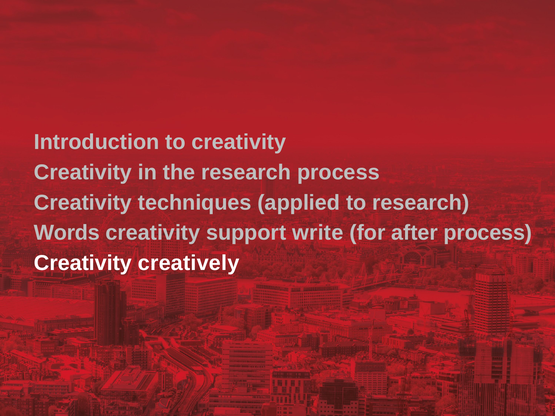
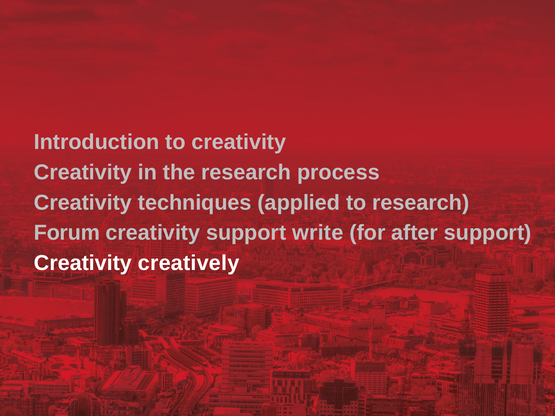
Words: Words -> Forum (67, 233)
after process: process -> support (488, 233)
